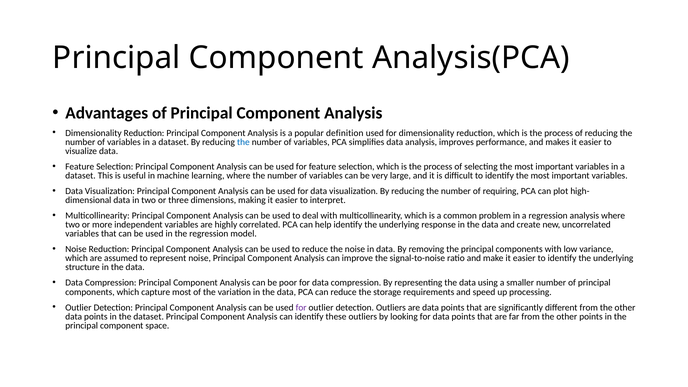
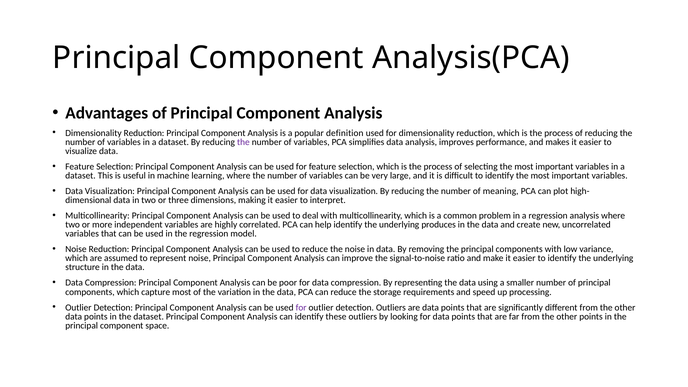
the colour: blue -> purple (243, 142)
requiring: requiring -> meaning (501, 191)
response: response -> produces (439, 225)
